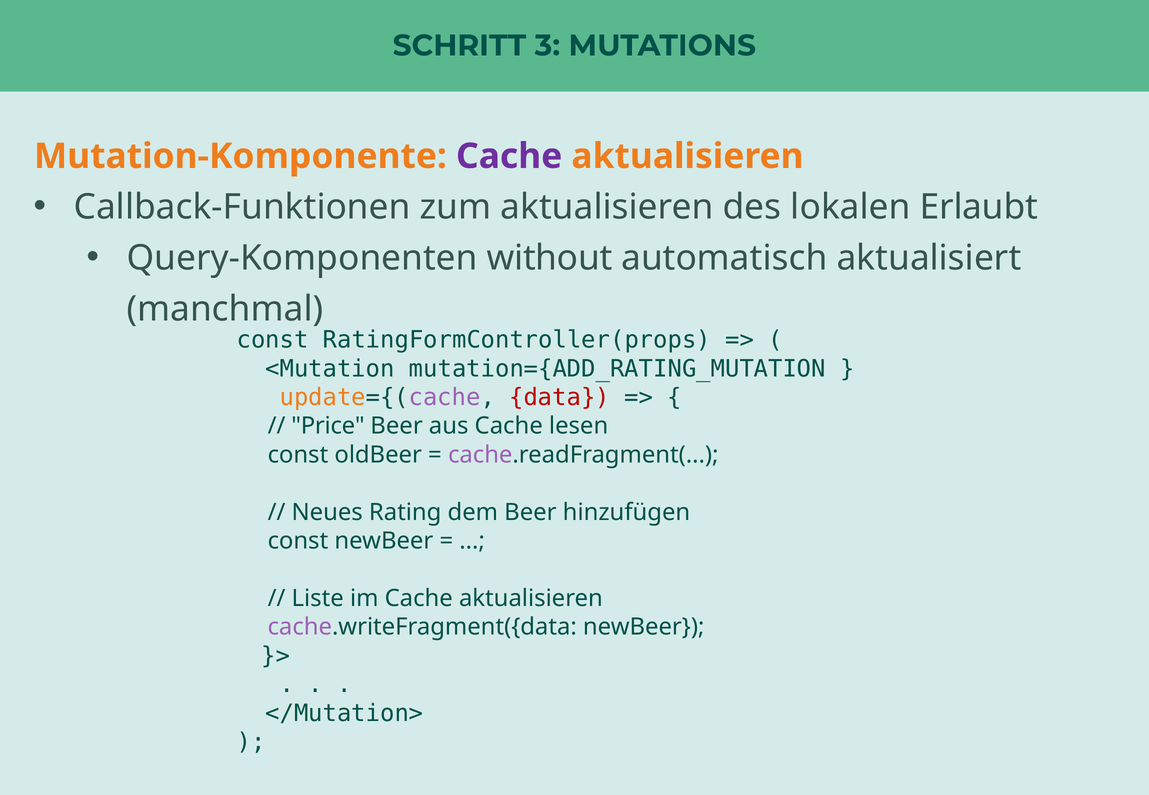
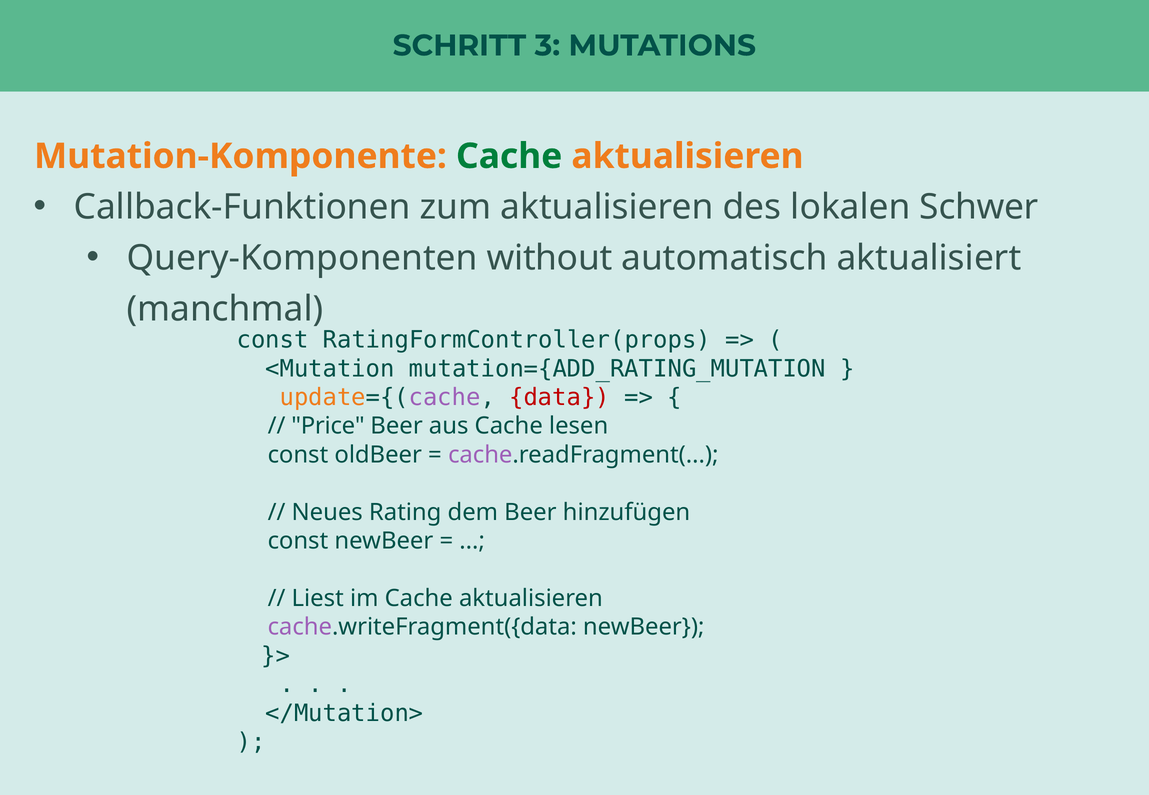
Cache colour: purple -> green (509, 156)
Erlaubt: Erlaubt -> Schwer (979, 207)
Liste: Liste -> Liest (318, 599)
